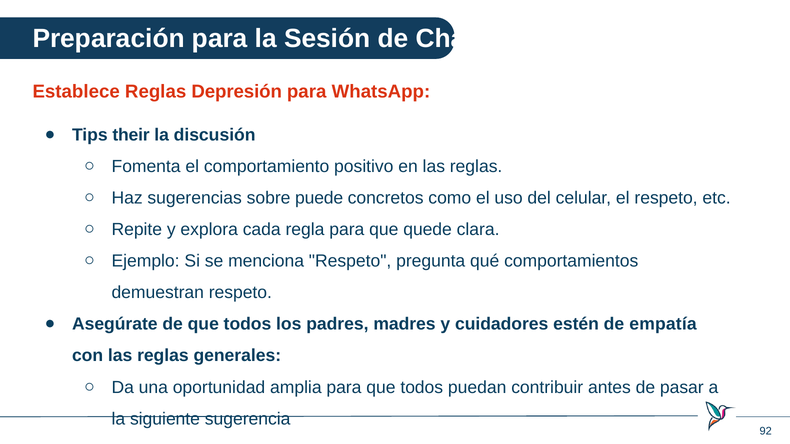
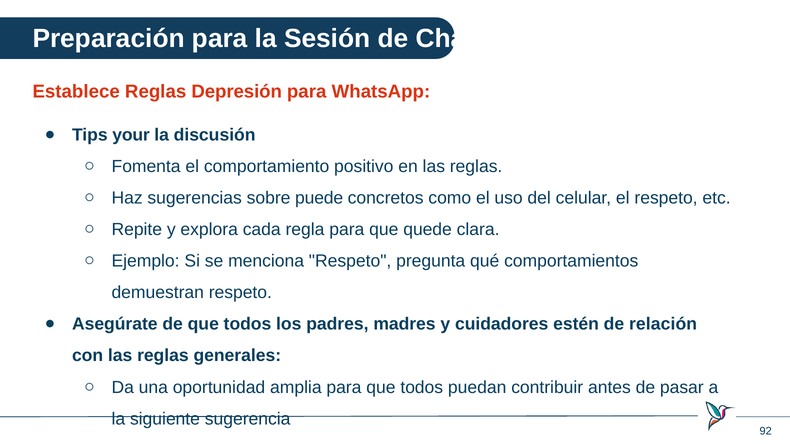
their: their -> your (131, 135)
empatía: empatía -> relación (663, 324)
